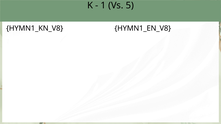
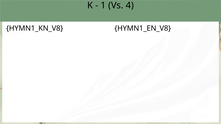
5: 5 -> 4 (130, 5)
